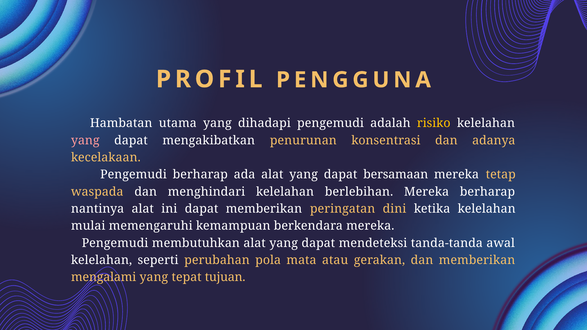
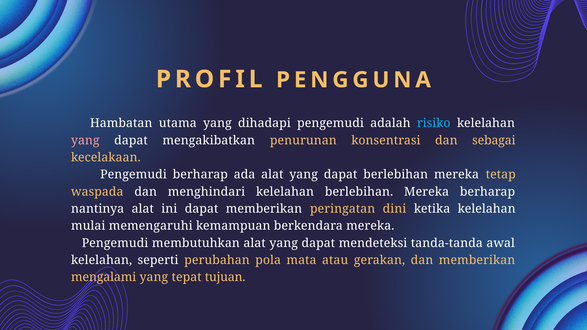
risiko colour: yellow -> light blue (434, 123)
adanya: adanya -> sebagai (494, 140)
dapat bersamaan: bersamaan -> berlebihan (396, 175)
